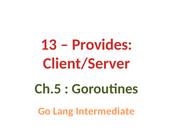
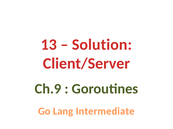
Provides: Provides -> Solution (102, 45)
Ch.5: Ch.5 -> Ch.9 (48, 89)
